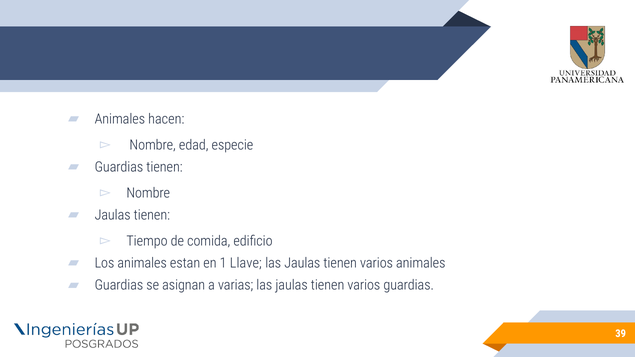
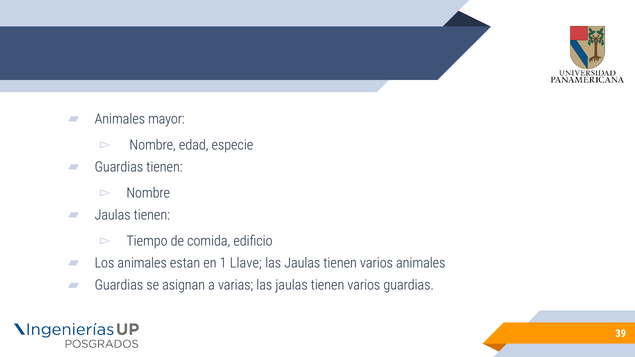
hacen: hacen -> mayor (166, 119)
